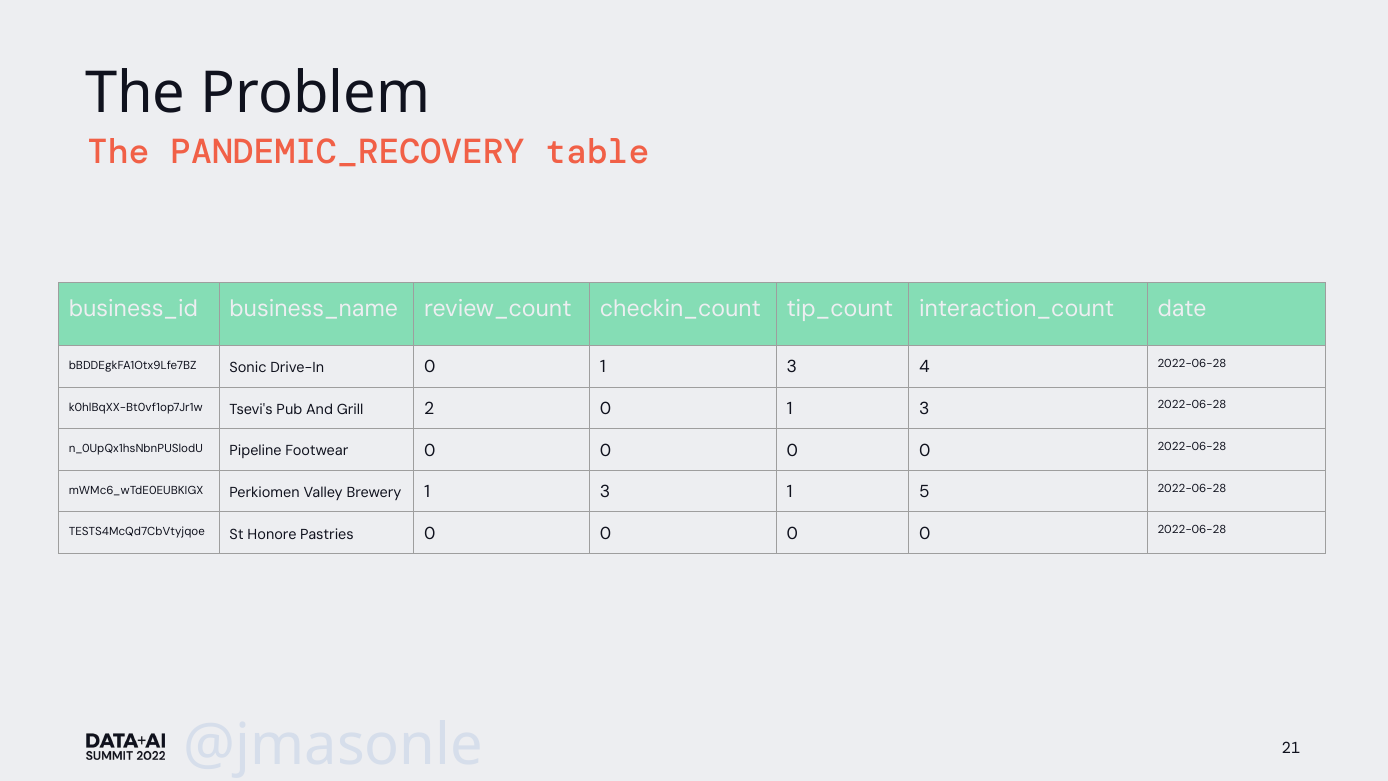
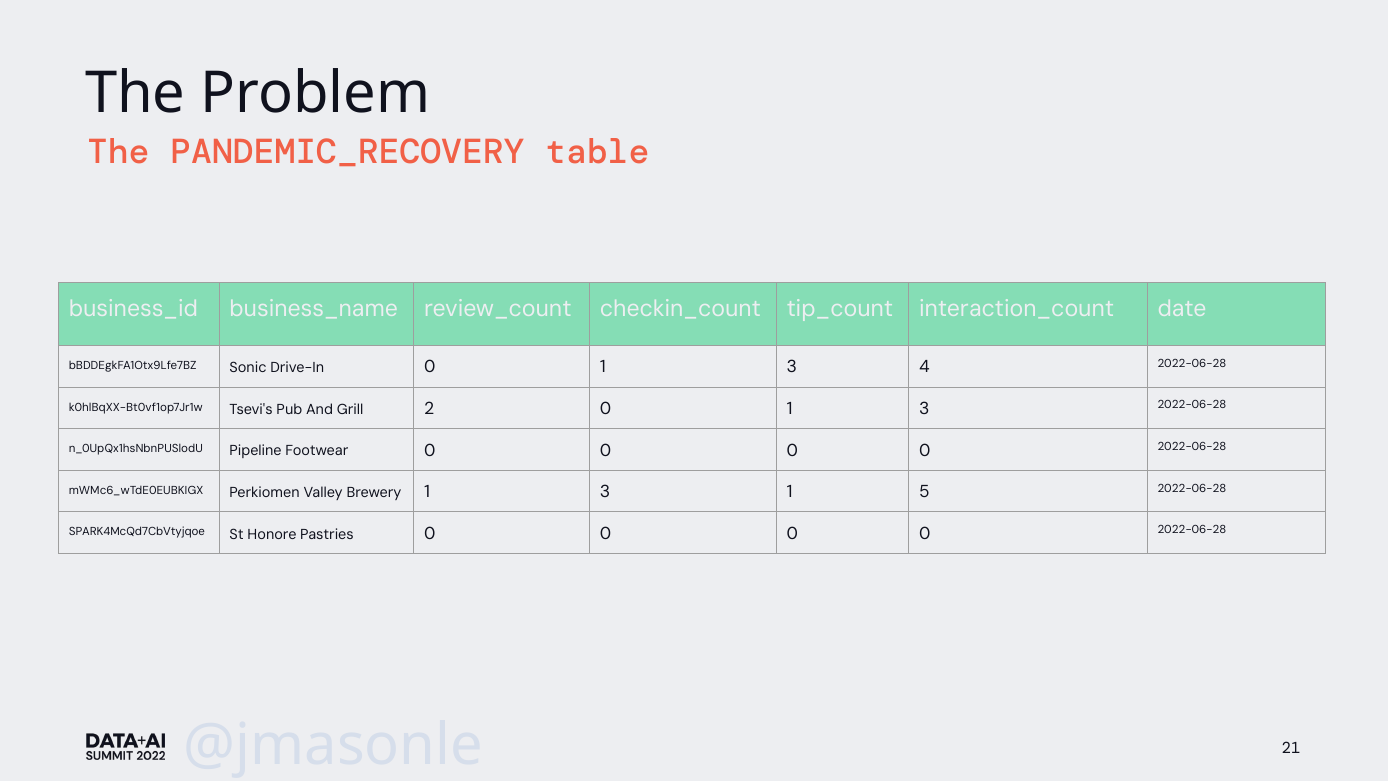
TESTS4McQd7CbVtyjqoe: TESTS4McQd7CbVtyjqoe -> SPARK4McQd7CbVtyjqoe (137, 532)
